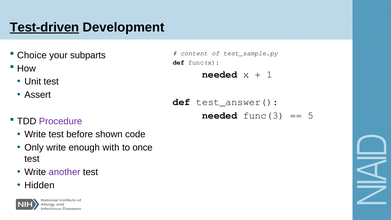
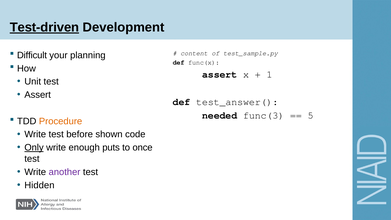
Choice: Choice -> Difficult (32, 55)
subparts: subparts -> planning (88, 55)
needed: needed -> assert (220, 74)
Procedure colour: purple -> orange (61, 121)
Only underline: none -> present (34, 148)
with: with -> puts (111, 148)
